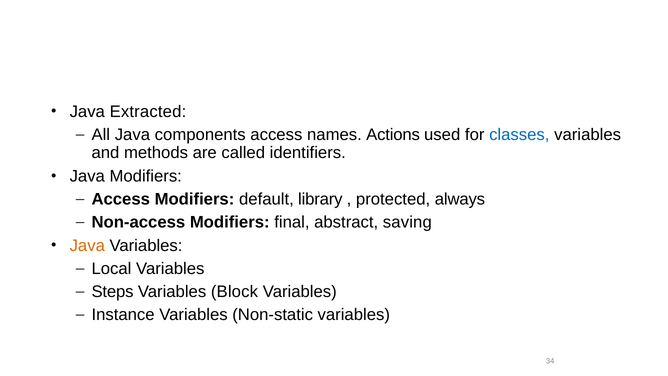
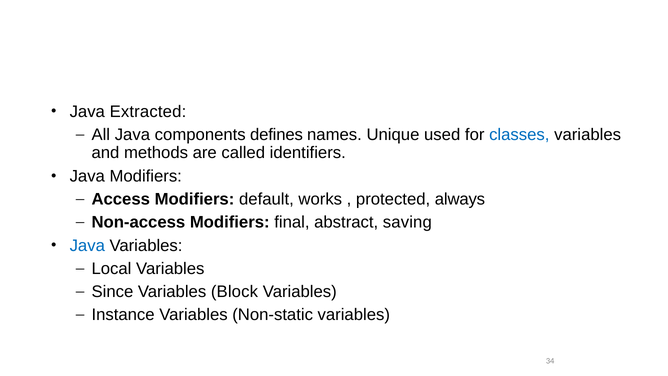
components access: access -> defines (276, 135)
Actions: Actions -> Unique (393, 135)
library: library -> works (320, 199)
Java colour: orange -> blue (87, 246)
Steps: Steps -> Since (112, 291)
